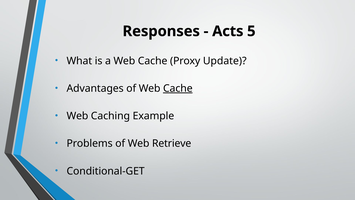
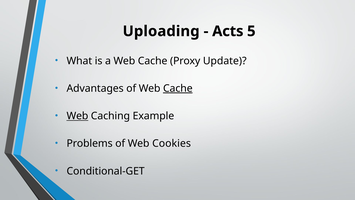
Responses: Responses -> Uploading (161, 31)
Web underline: none -> present (77, 116)
Retrieve: Retrieve -> Cookies (172, 143)
